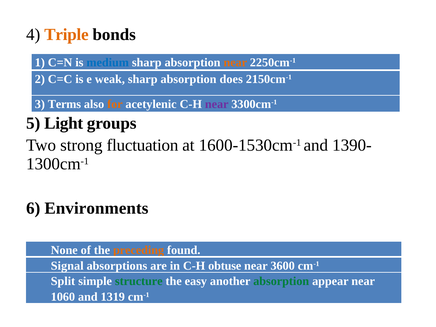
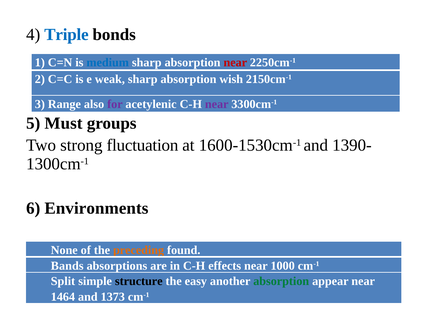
Triple colour: orange -> blue (66, 34)
near colour: orange -> red (235, 62)
does: does -> wish (231, 79)
Terms: Terms -> Range (64, 104)
for colour: orange -> purple (115, 104)
Light: Light -> Must (64, 123)
Signal: Signal -> Bands (67, 266)
obtuse: obtuse -> effects (225, 266)
3600: 3600 -> 1000 (283, 266)
structure colour: green -> black (139, 281)
1060: 1060 -> 1464 (63, 297)
1319: 1319 -> 1373 (113, 297)
